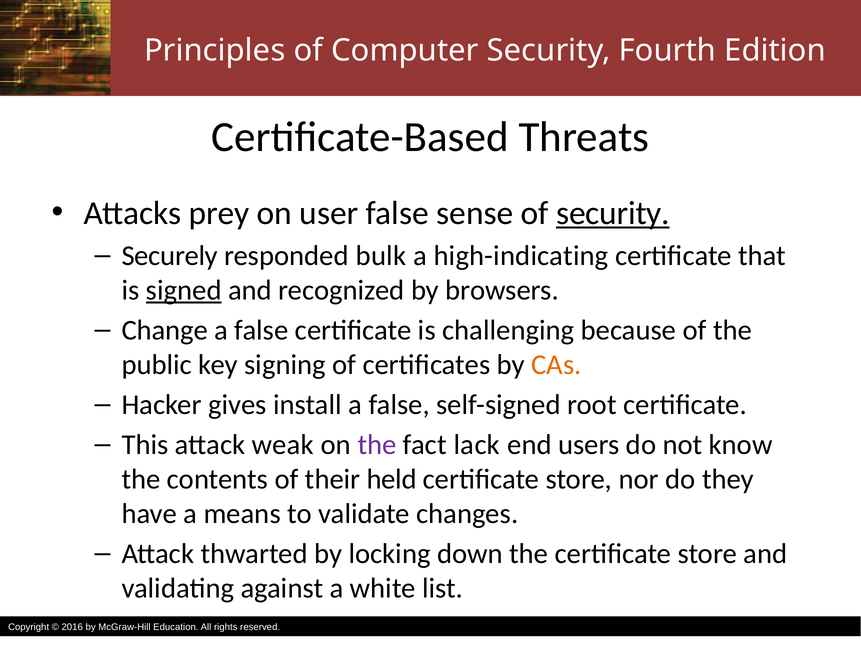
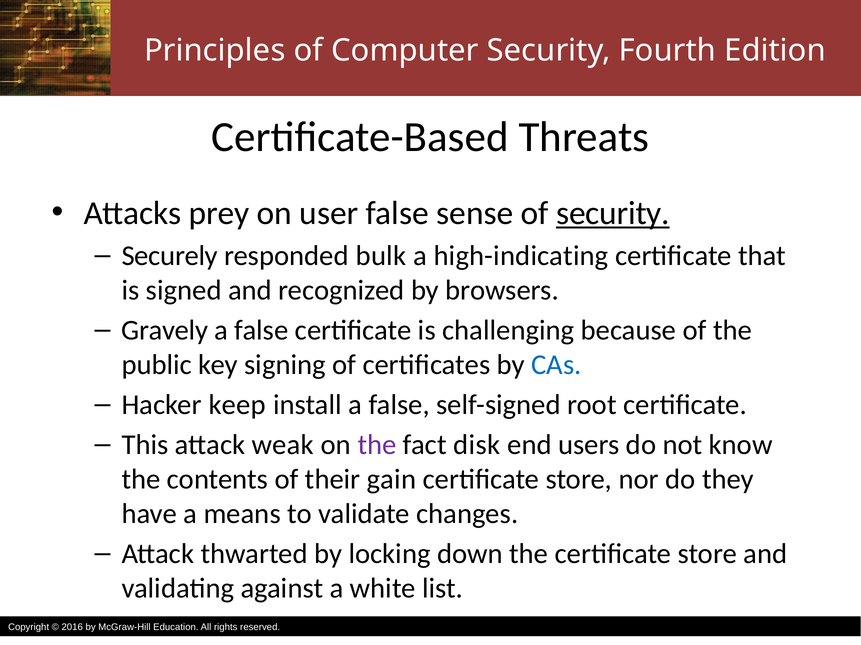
signed underline: present -> none (184, 290)
Change: Change -> Gravely (165, 331)
CAs colour: orange -> blue (556, 365)
gives: gives -> keep (237, 405)
lack: lack -> disk (477, 445)
held: held -> gain (391, 480)
